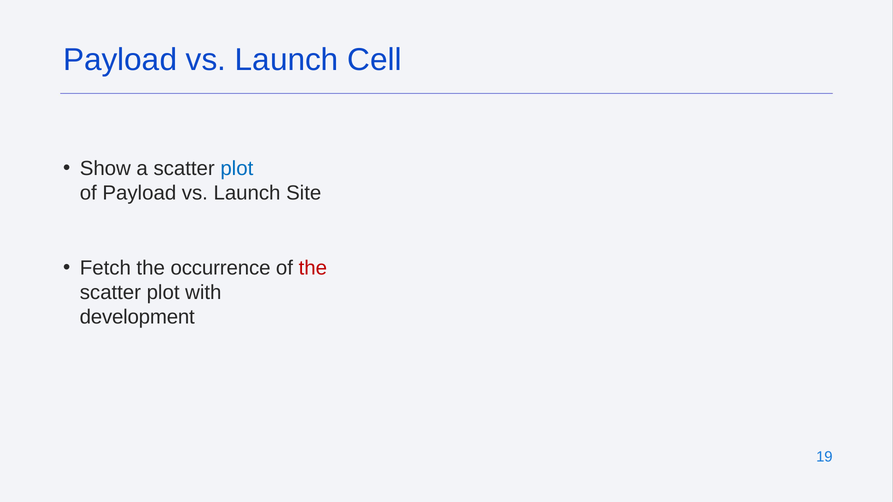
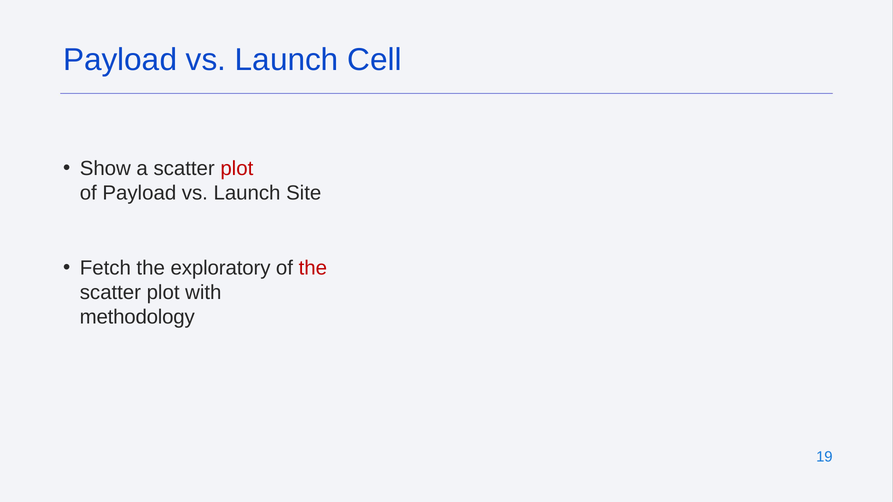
plot colour: blue -> red (237, 169)
occurrence: occurrence -> exploratory (221, 268)
development: development -> methodology (137, 317)
